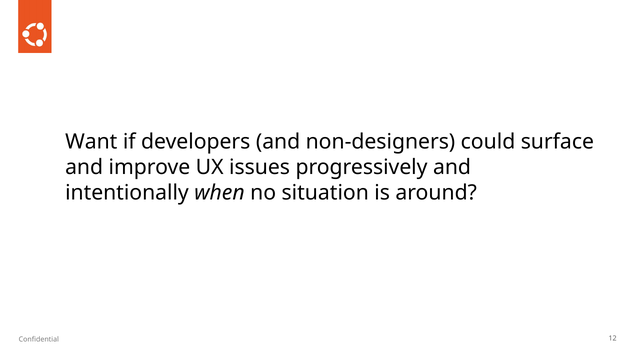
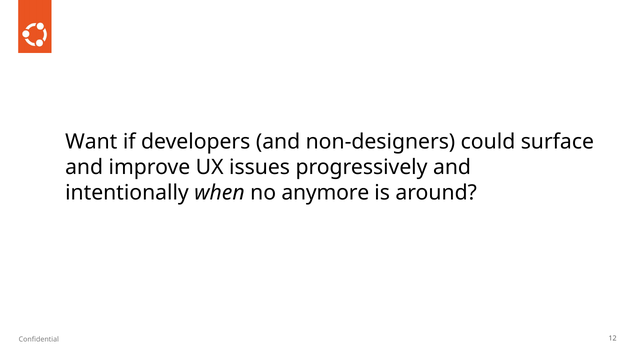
situation: situation -> anymore (325, 193)
